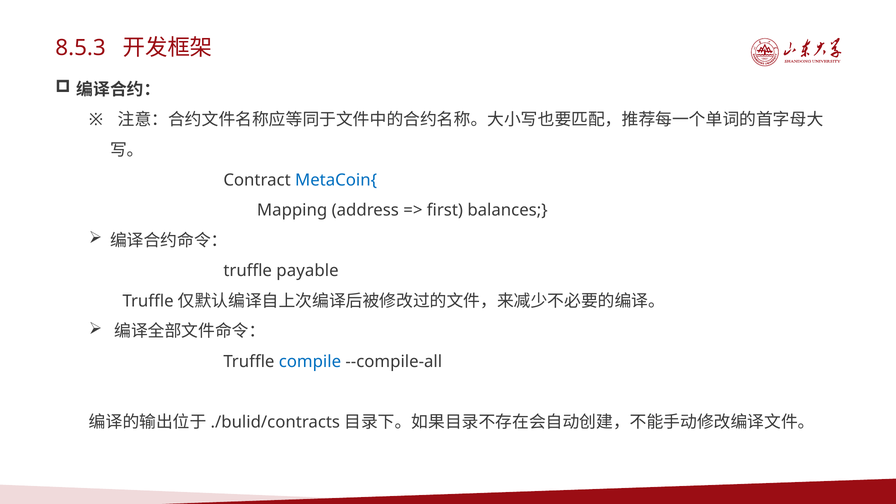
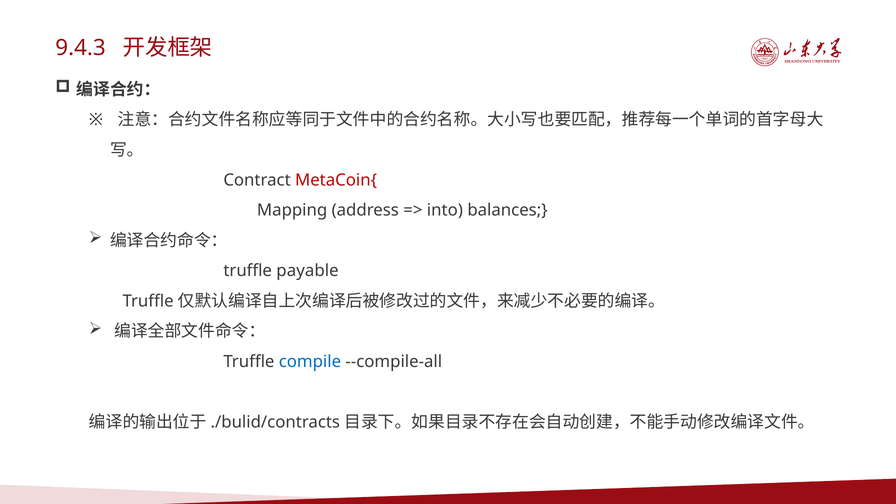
8.5.3: 8.5.3 -> 9.4.3 (81, 48)
MetaCoin{ colour: blue -> red (336, 180)
first: first -> into (445, 210)
